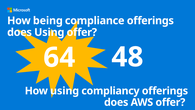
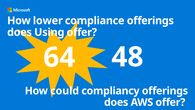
being: being -> lower (48, 21)
How using: using -> could (65, 91)
